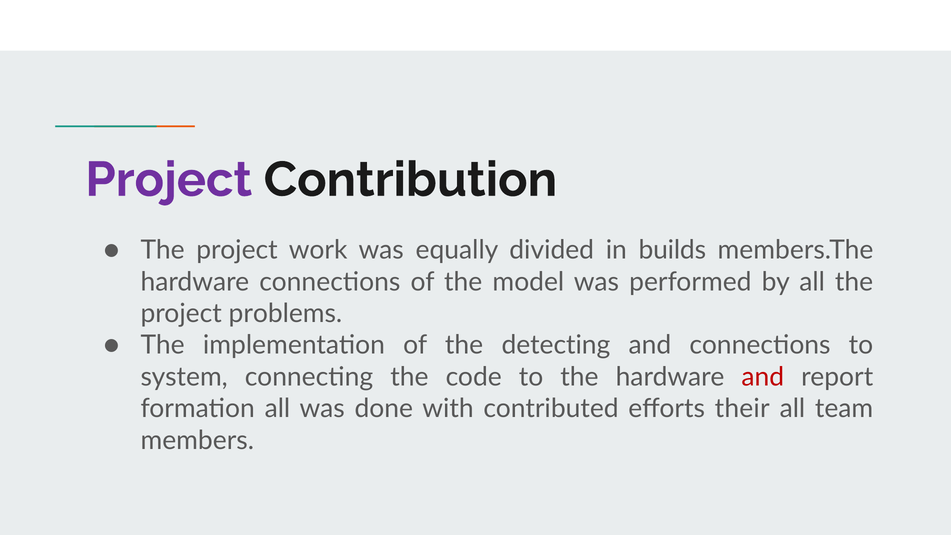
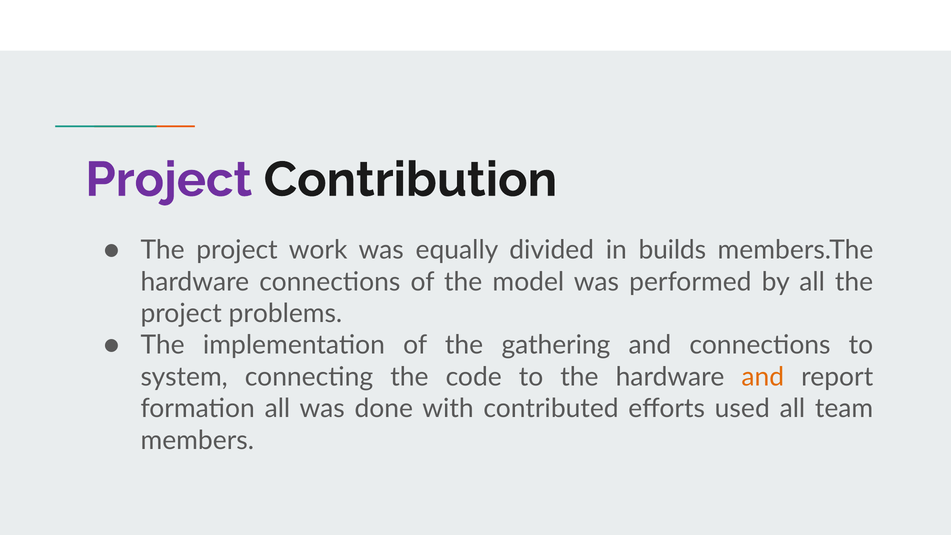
detecting: detecting -> gathering (556, 345)
and colour: red -> orange (763, 377)
their: their -> used (742, 409)
